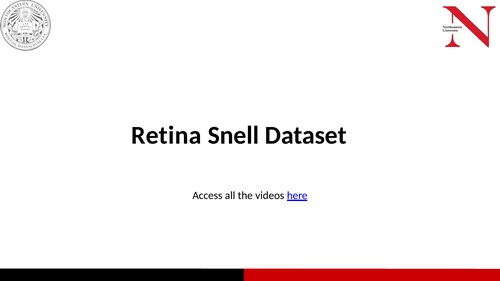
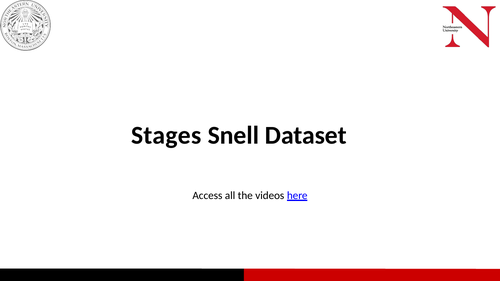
Retina: Retina -> Stages (166, 135)
